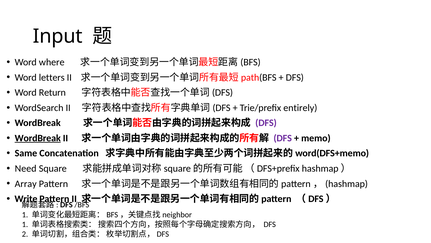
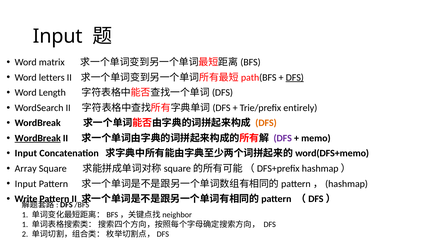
where: where -> matrix (52, 62)
DFS underline: none -> present (295, 77)
Return: Return -> Length (52, 92)
DFS colour: purple -> orange (266, 123)
Same: Same -> Input (26, 153)
Need: Need -> Array (26, 168)
Array: Array -> Input (26, 183)
